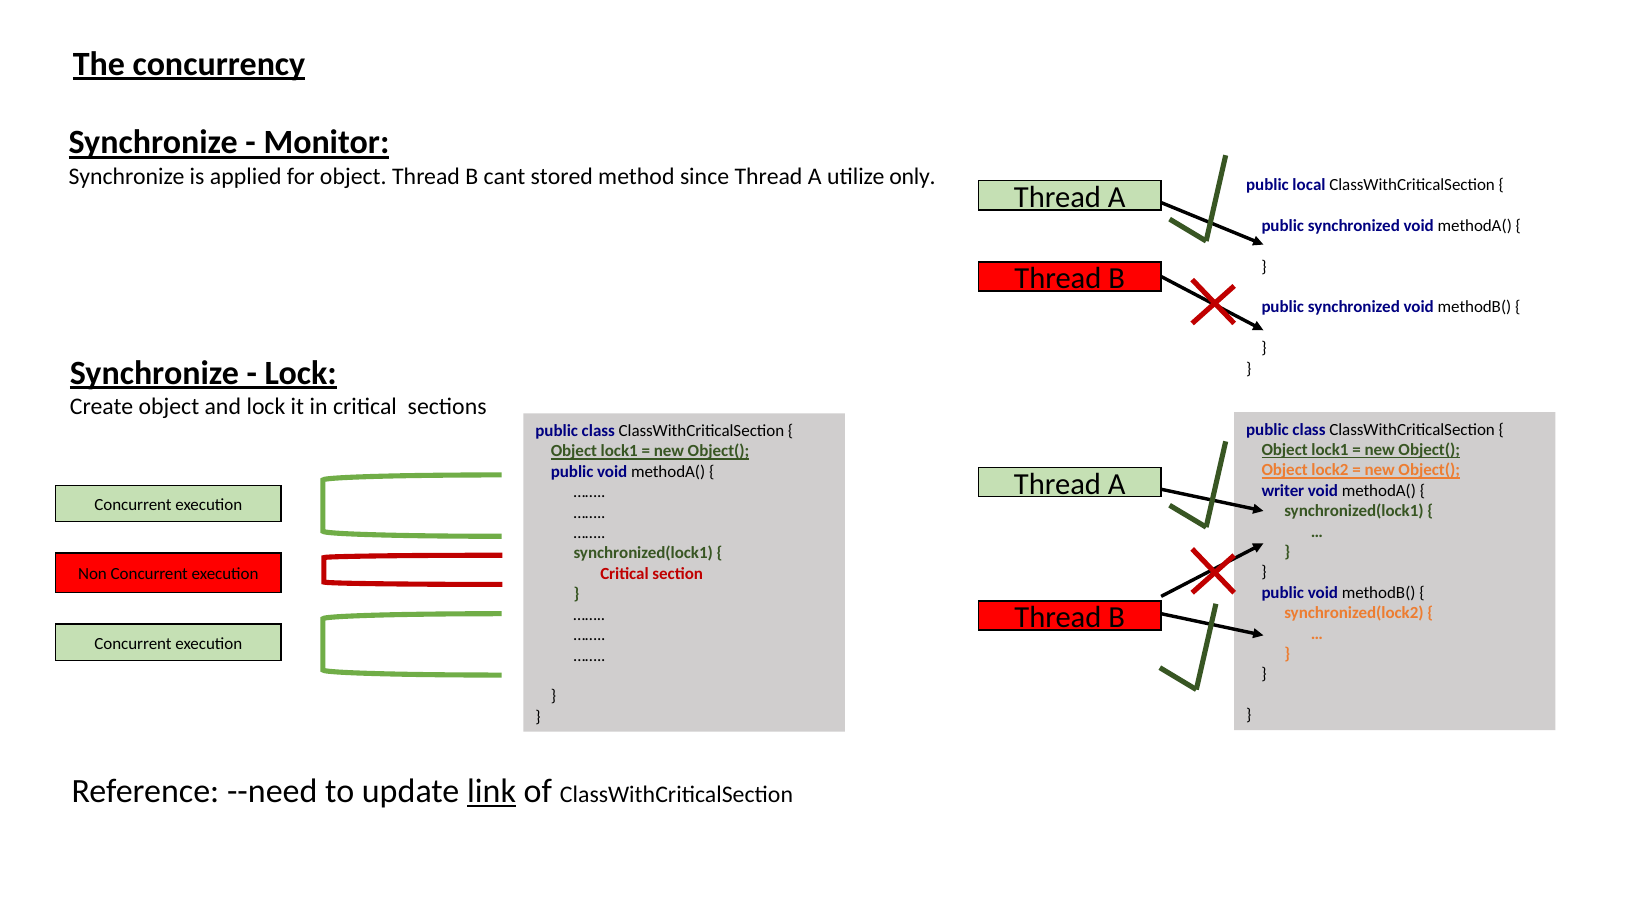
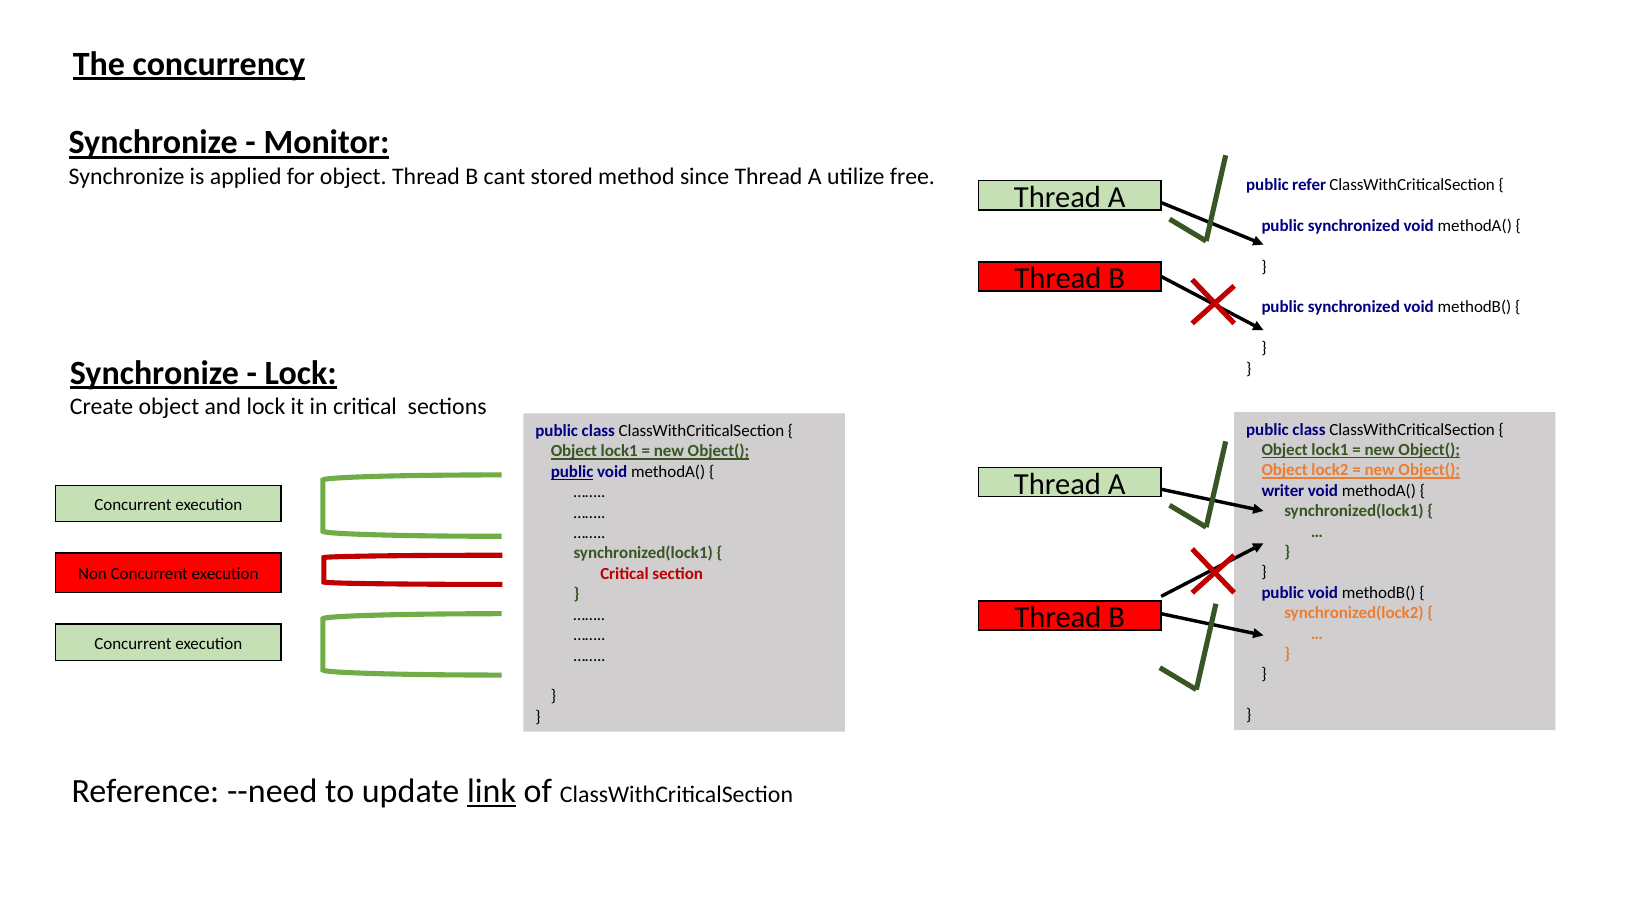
only: only -> free (912, 177)
local: local -> refer (1309, 185)
public underline: none -> present (572, 472)
